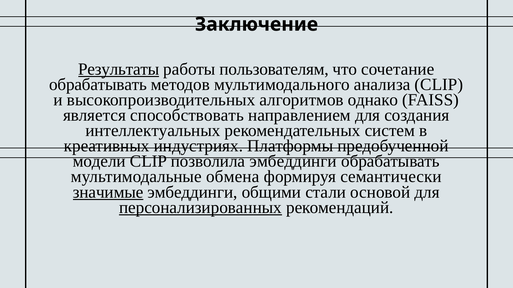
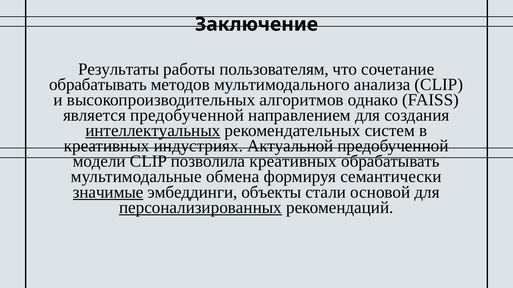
Результаты underline: present -> none (119, 69)
является способствовать: способствовать -> предобученной (187, 115)
интеллектуальных underline: none -> present (153, 131)
Платформы: Платформы -> Актуальной (290, 146)
позволила эмбеддинги: эмбеддинги -> креативных (293, 162)
общими: общими -> объекты (272, 192)
